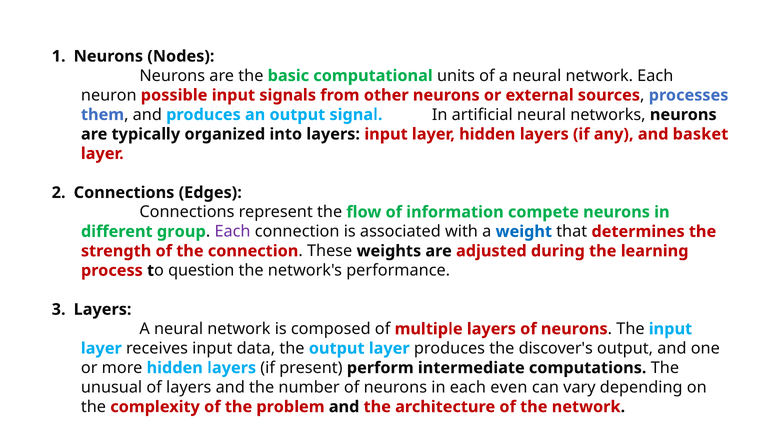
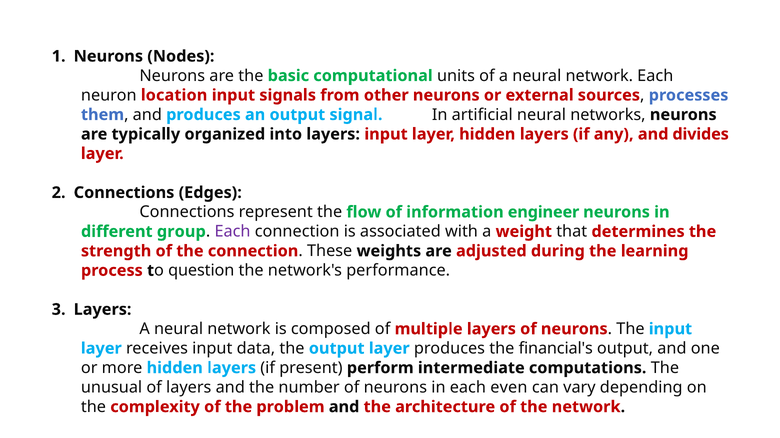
possible: possible -> location (174, 95)
basket: basket -> divides (701, 134)
compete: compete -> engineer (544, 212)
weight colour: blue -> red (524, 232)
discover's: discover's -> financial's (556, 349)
